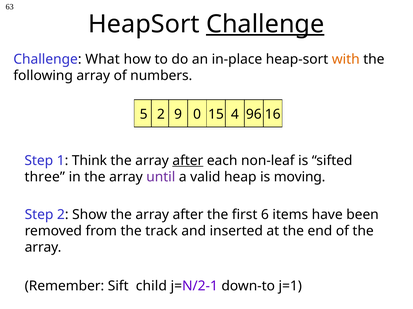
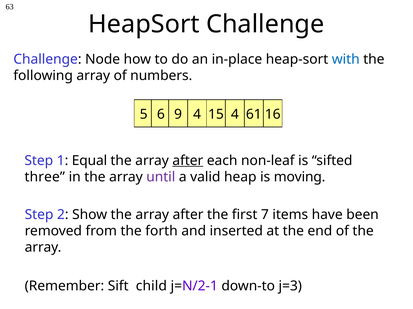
Challenge underline: present -> none (265, 24)
What: What -> Node (103, 59)
with colour: orange -> blue (346, 59)
5 2: 2 -> 6 (161, 115)
9 0: 0 -> 4 (197, 115)
96: 96 -> 61 (254, 115)
Think: Think -> Equal (89, 161)
6: 6 -> 7 (265, 215)
track: track -> forth (162, 232)
j=1: j=1 -> j=3 (290, 287)
